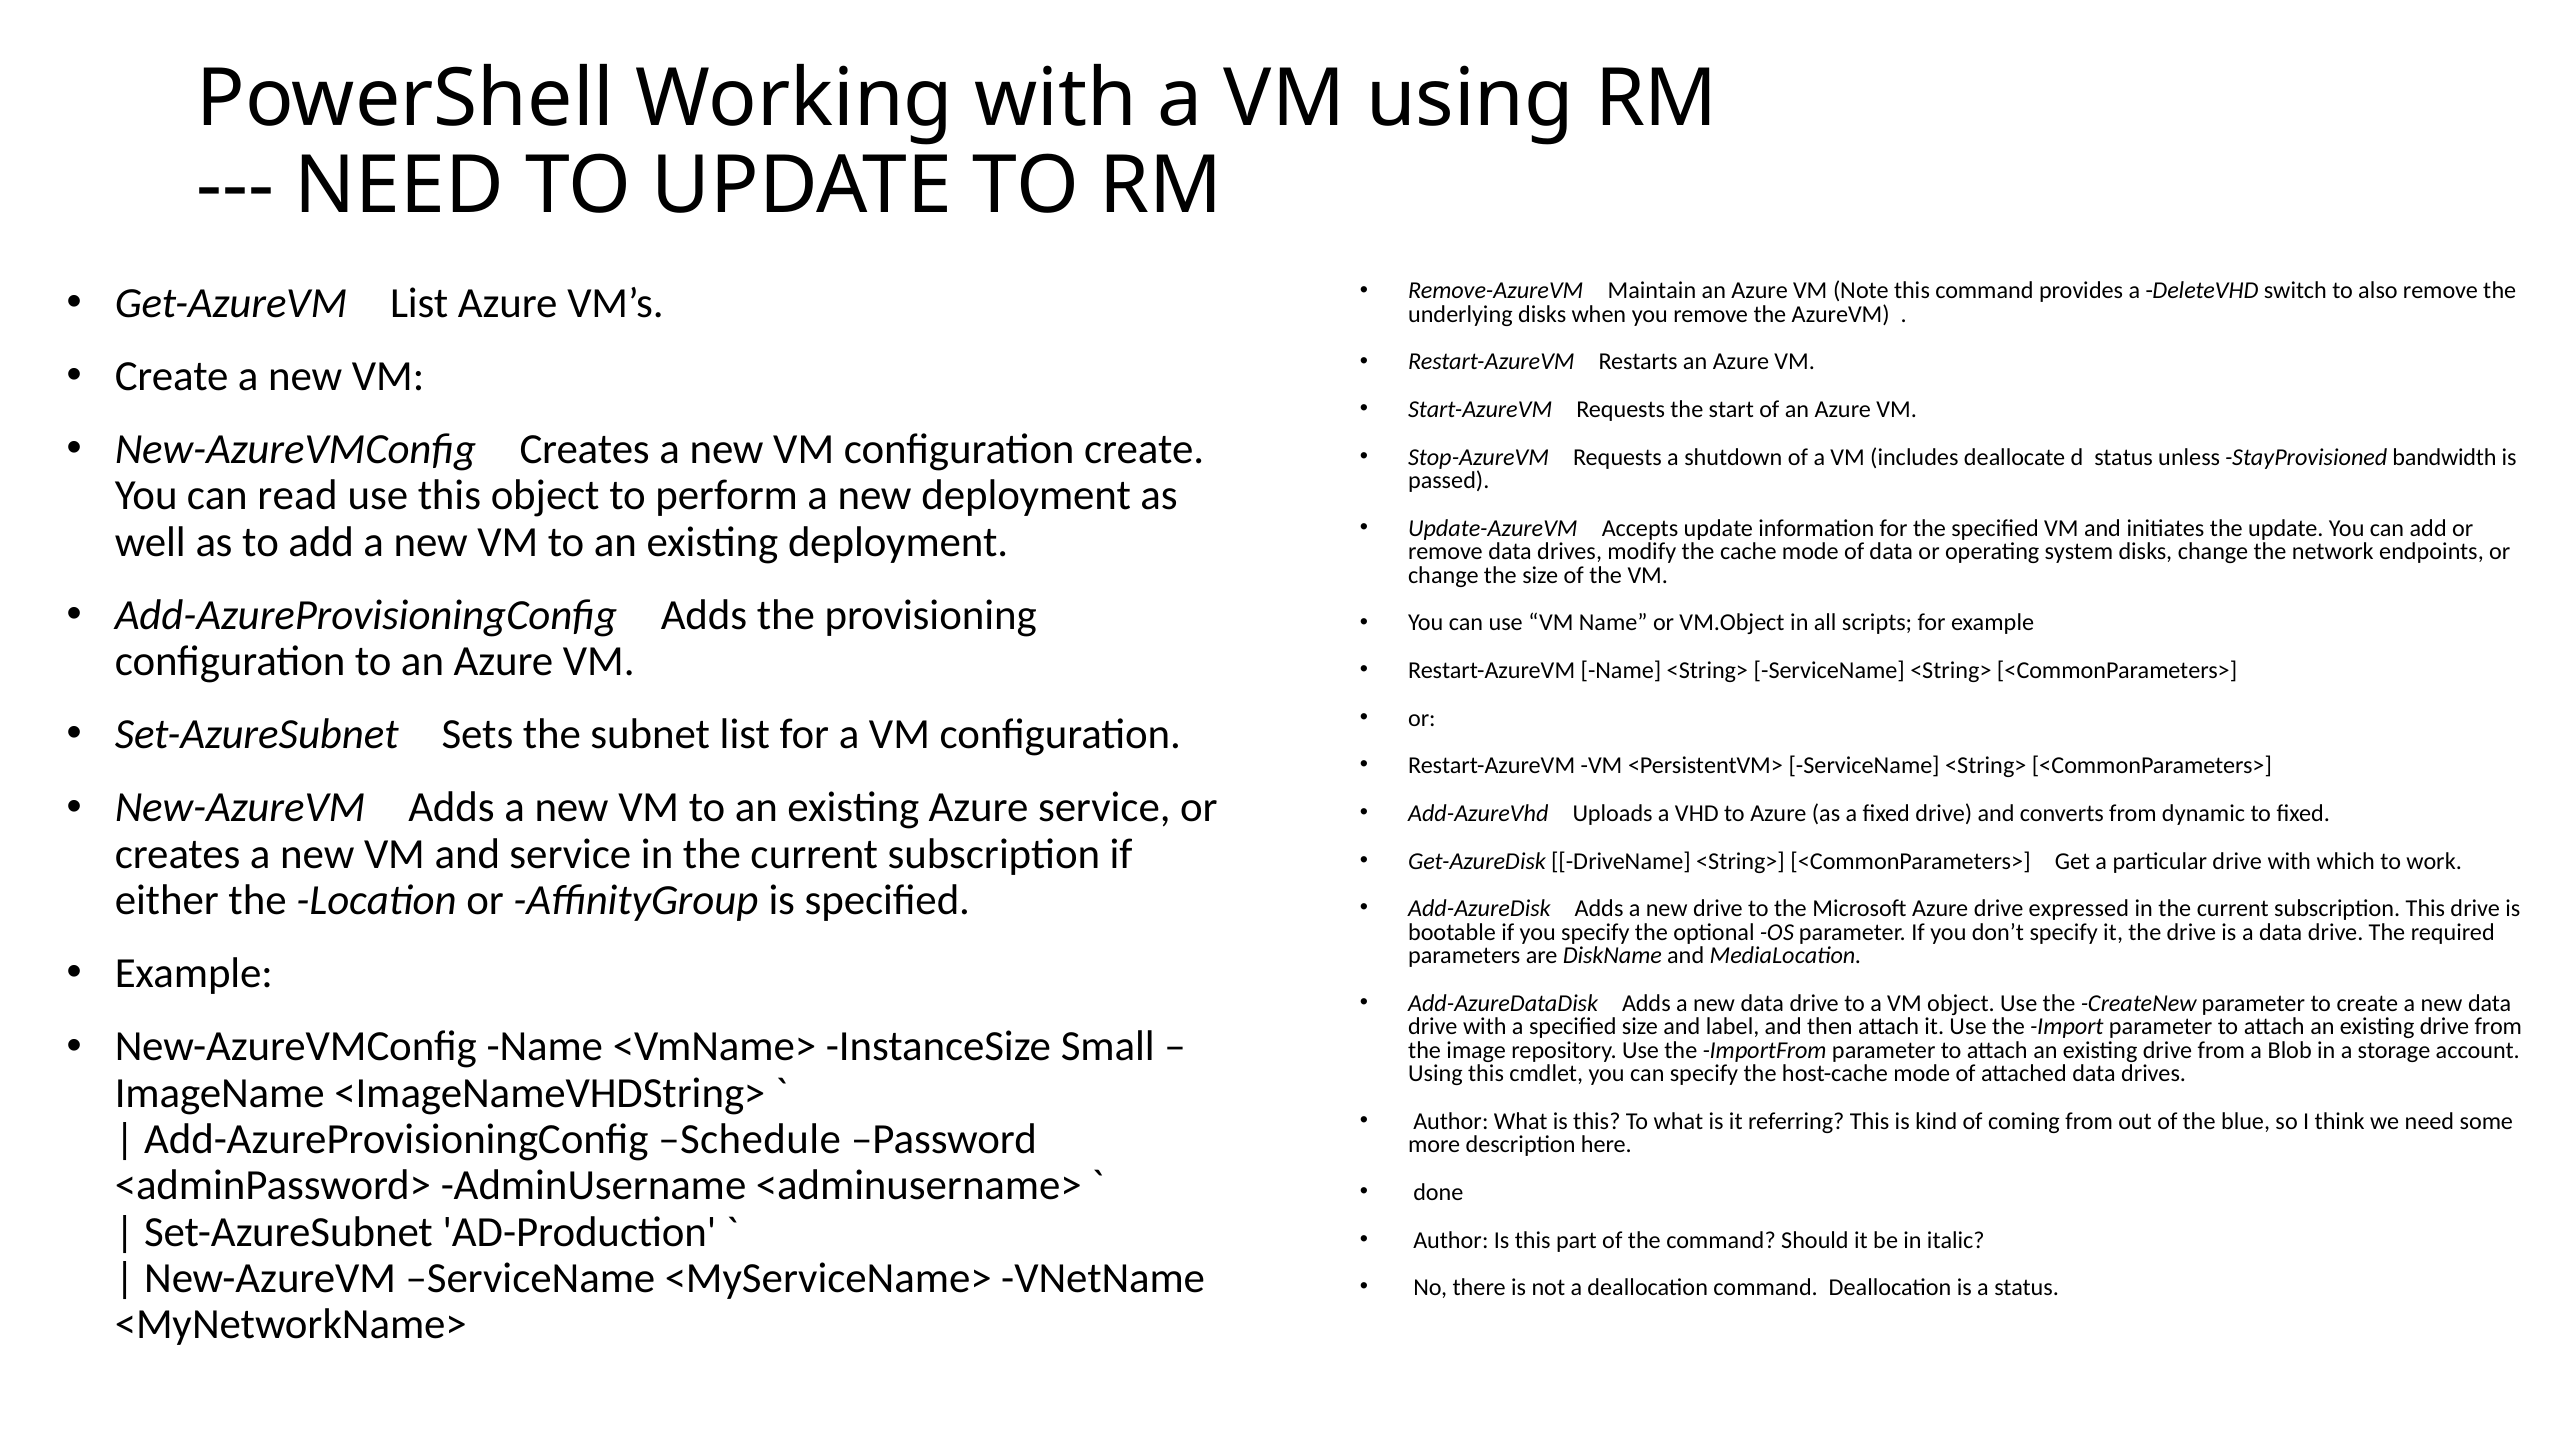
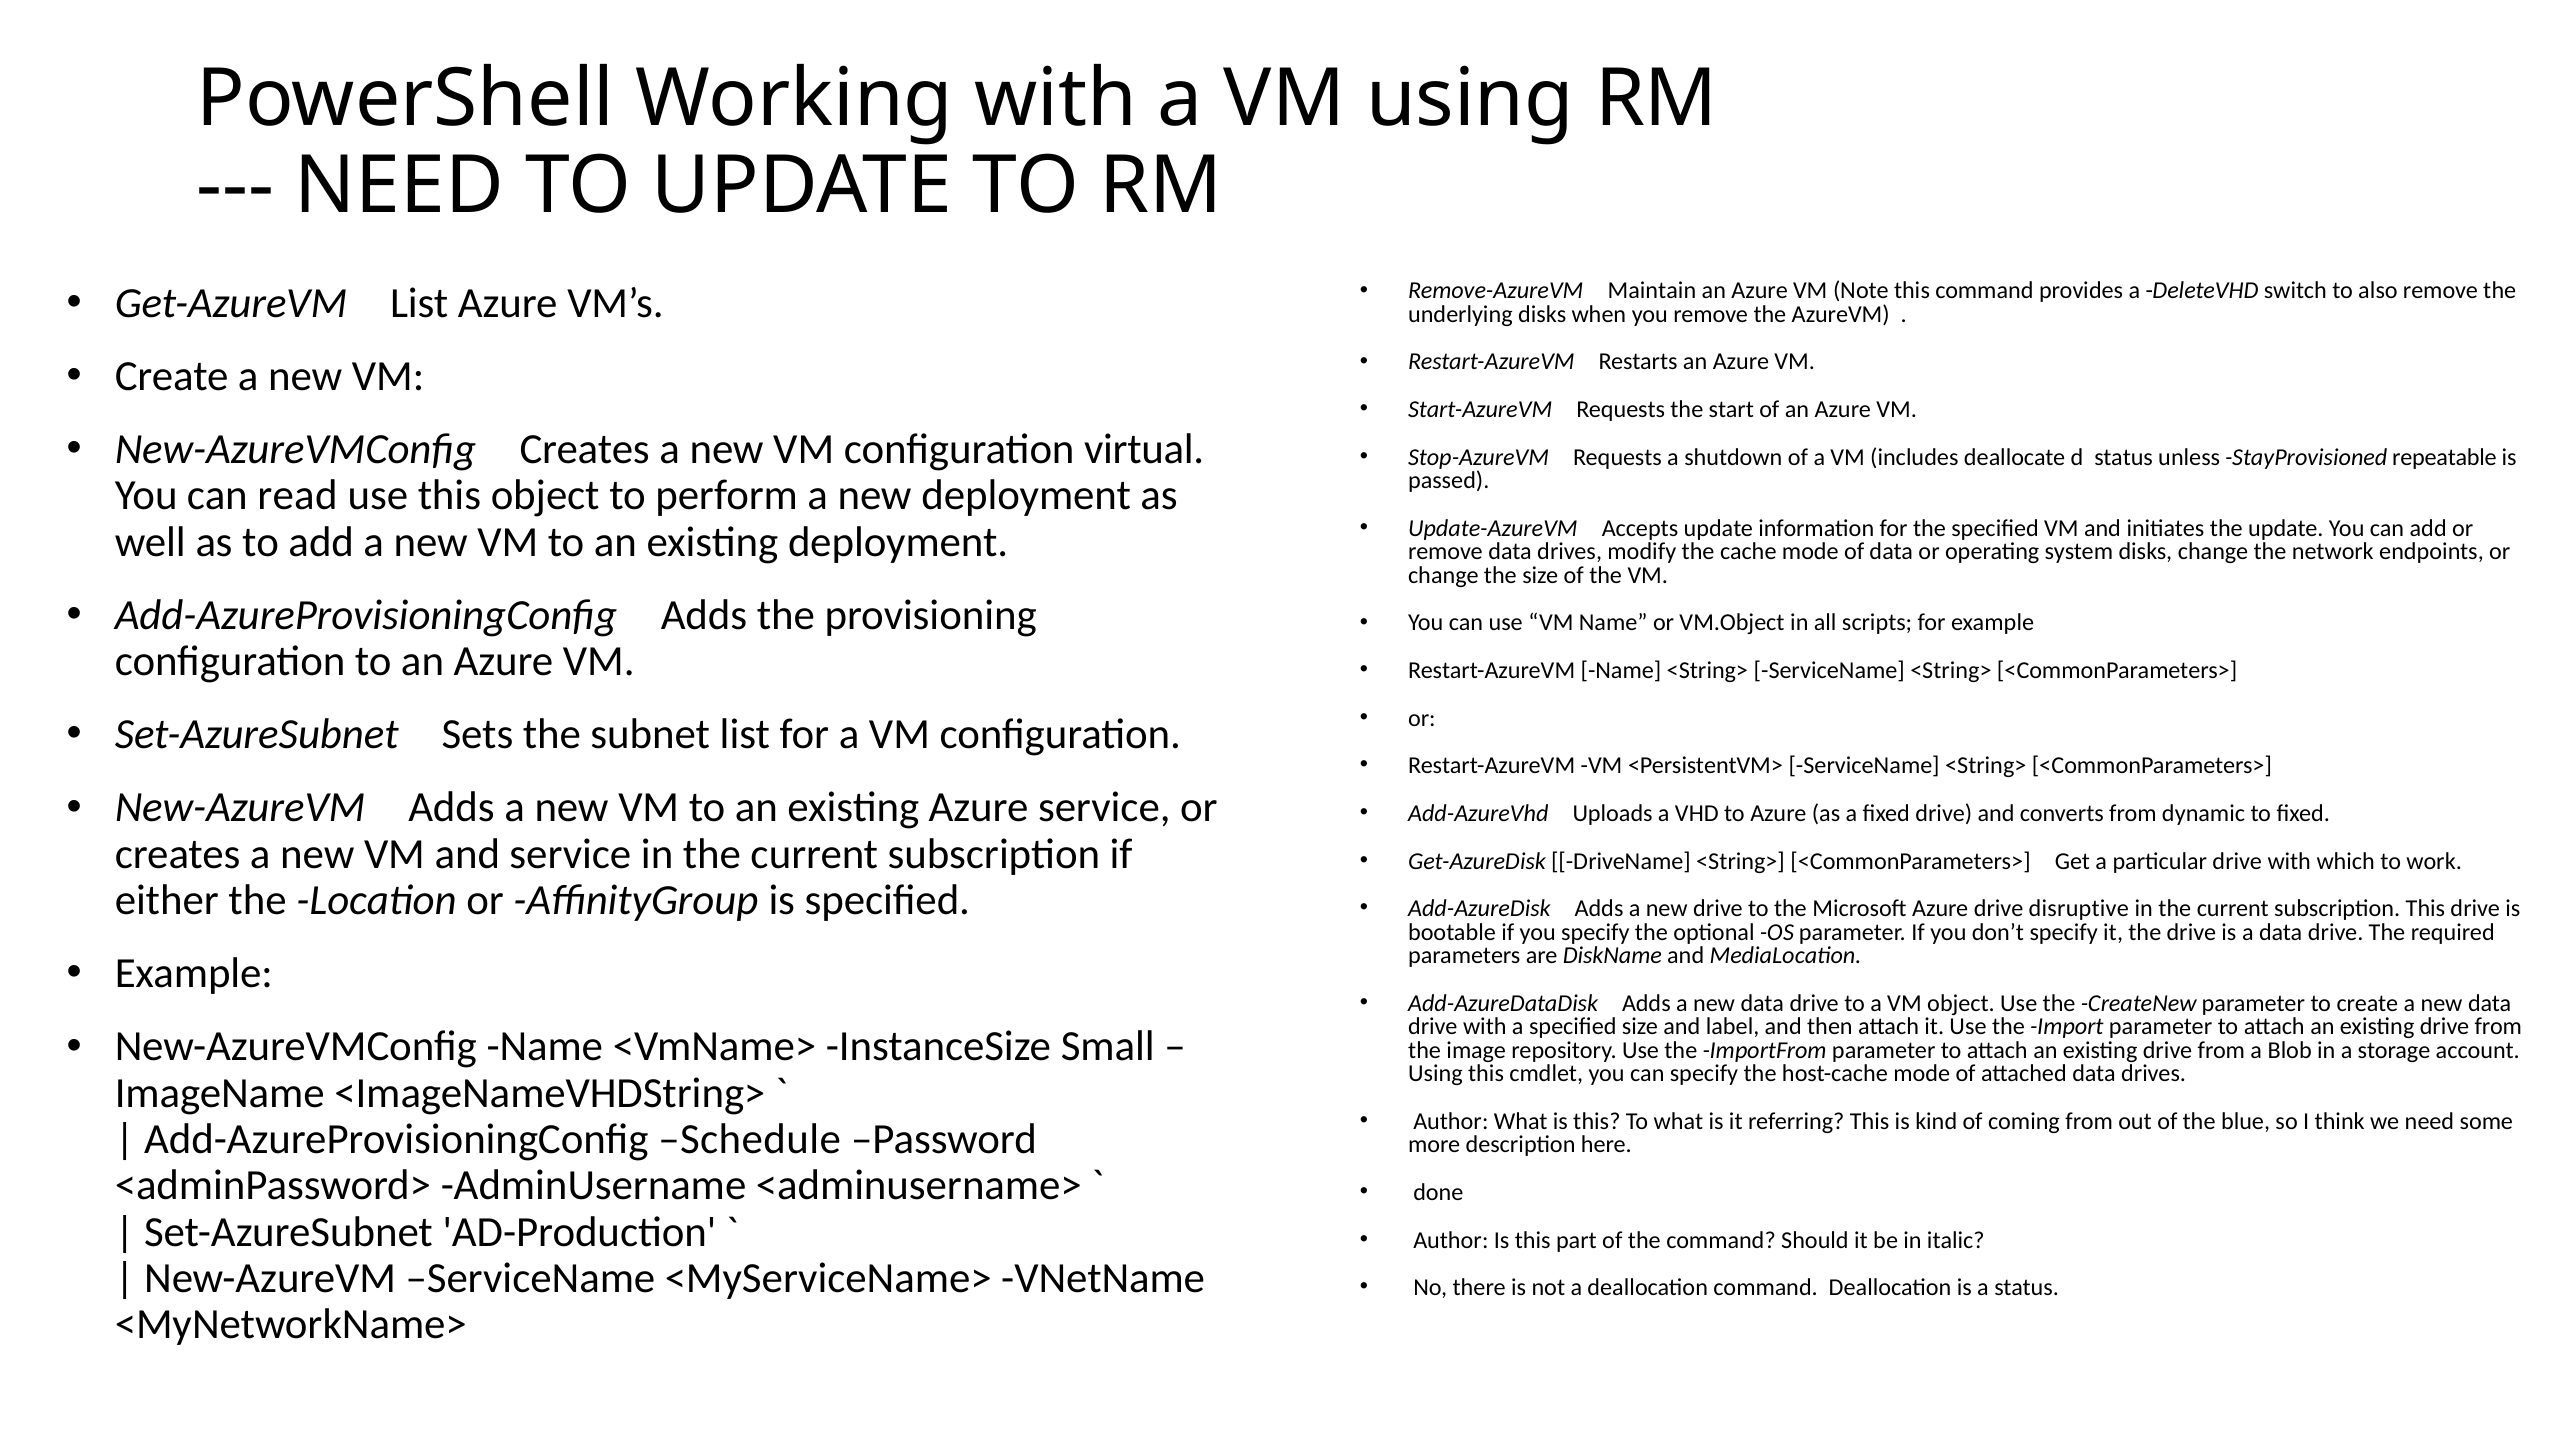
configuration create: create -> virtual (1144, 449)
bandwidth: bandwidth -> repeatable (2444, 457)
expressed: expressed -> disruptive (2079, 909)
